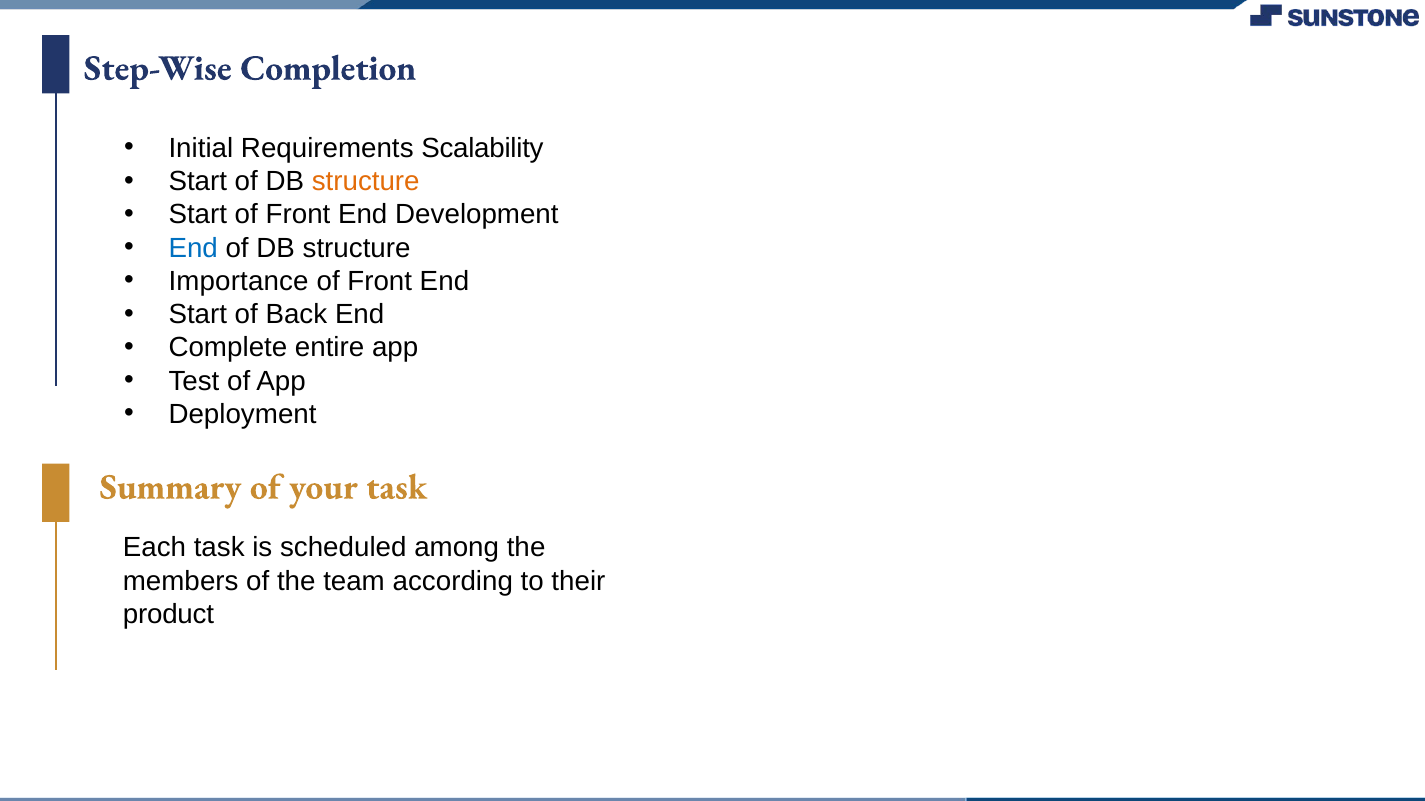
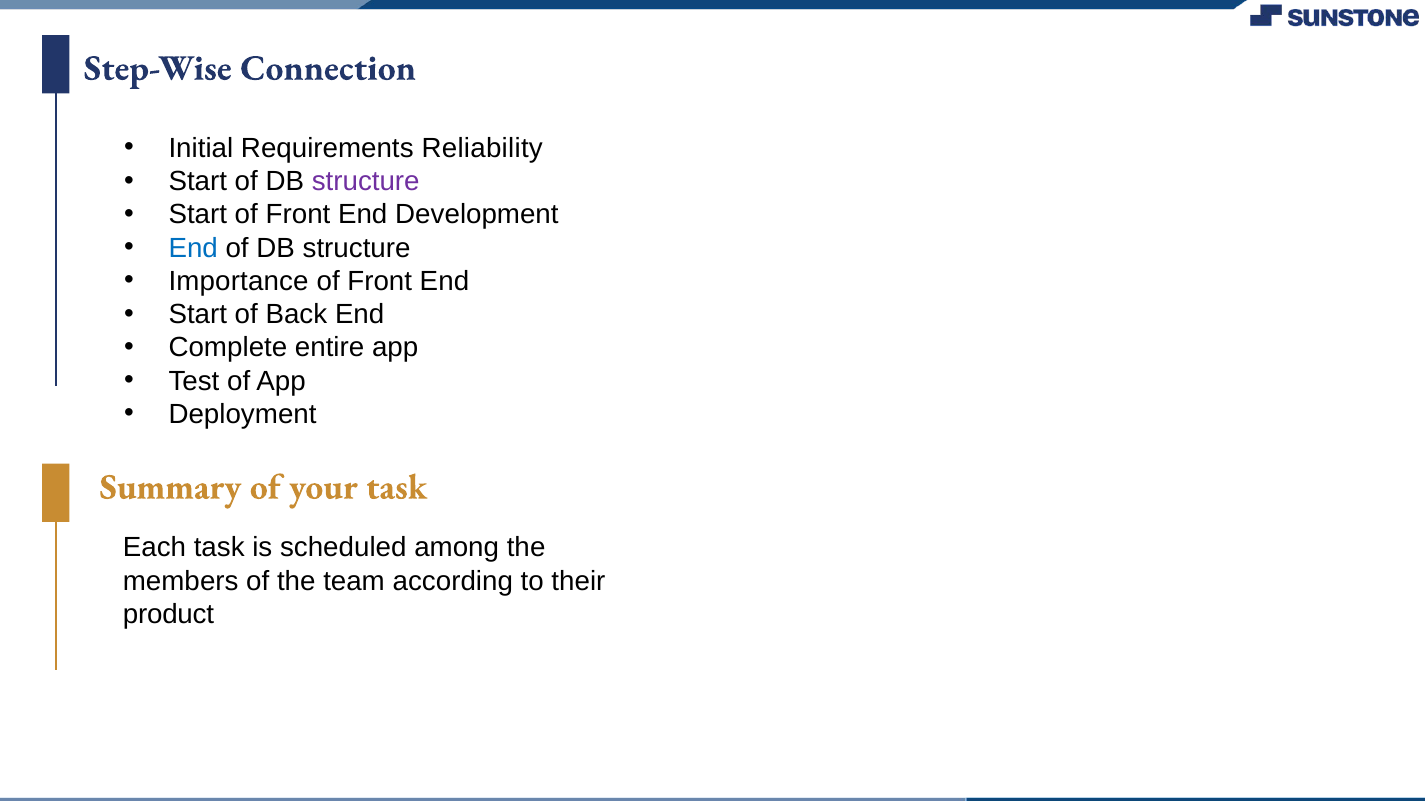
Completion: Completion -> Connection (328, 68)
Scalability: Scalability -> Reliability (482, 148)
structure colour: orange -> purple (366, 182)
